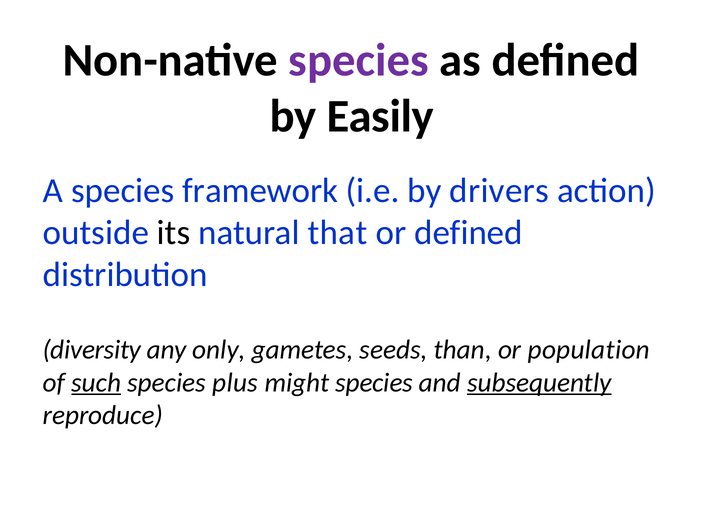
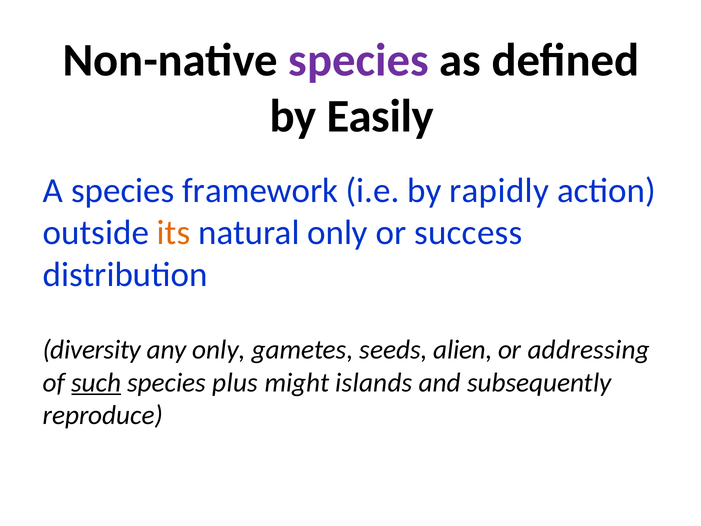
drivers: drivers -> rapidly (499, 191)
its colour: black -> orange (174, 233)
natural that: that -> only (338, 233)
or defined: defined -> success (468, 233)
than: than -> alien (463, 350)
population: population -> addressing (589, 350)
might species: species -> islands (374, 382)
subsequently underline: present -> none (539, 382)
